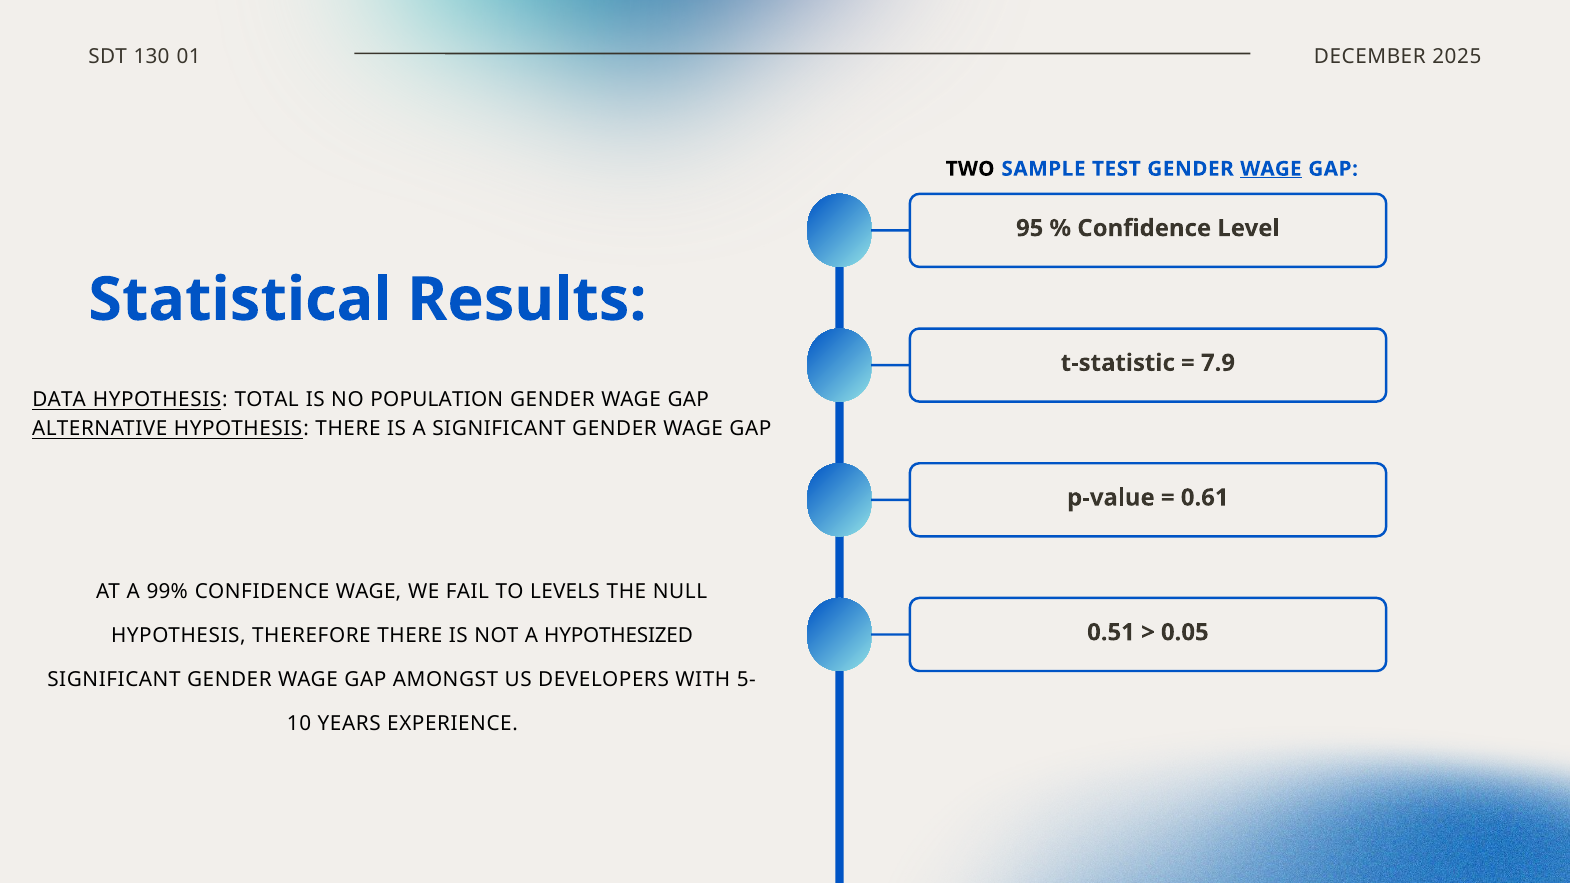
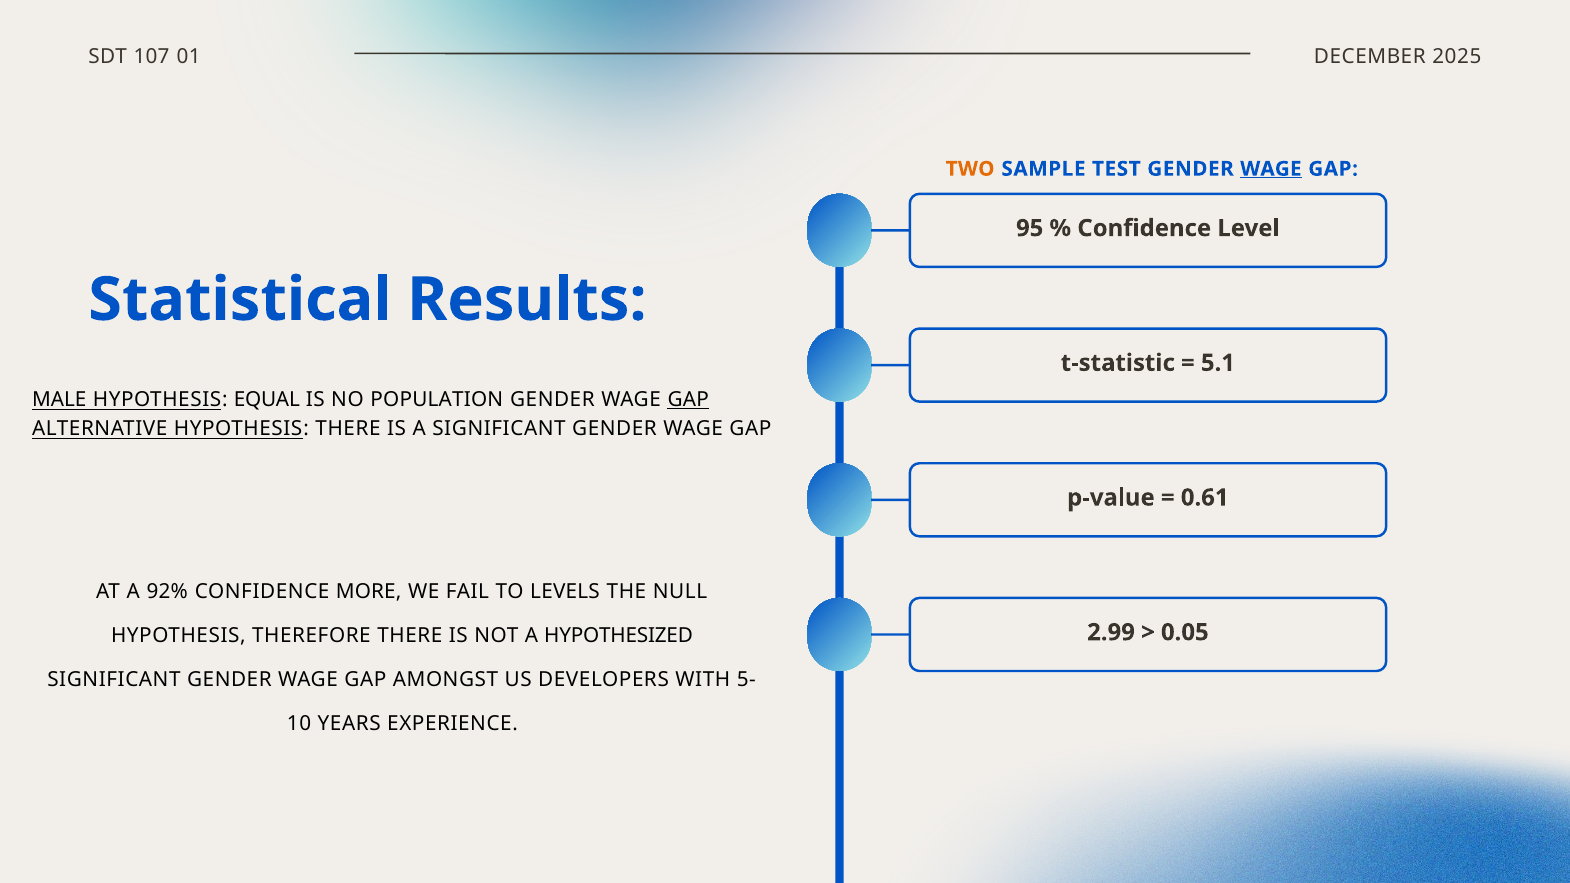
130: 130 -> 107 (152, 57)
TWO colour: black -> orange (970, 169)
7.9: 7.9 -> 5.1 (1218, 363)
DATA: DATA -> MALE (59, 400)
TOTAL: TOTAL -> EQUAL (267, 400)
GAP underline: none -> present (688, 400)
99%: 99% -> 92% (167, 592)
CONFIDENCE WAGE: WAGE -> MORE (369, 592)
0.51: 0.51 -> 2.99 (1111, 632)
